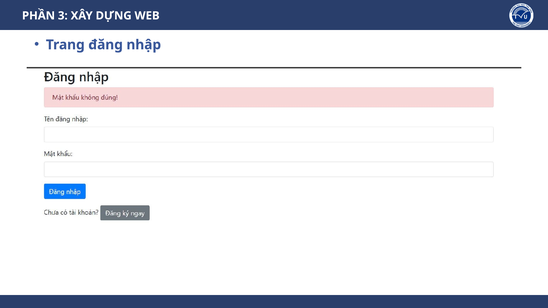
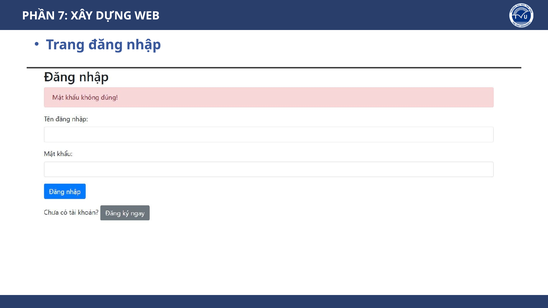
3: 3 -> 7 (63, 16)
